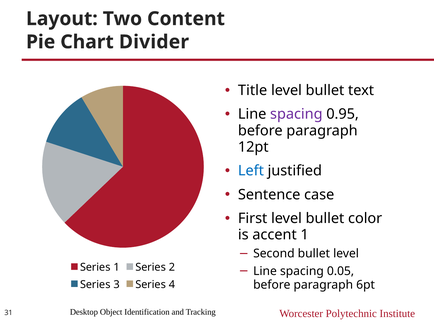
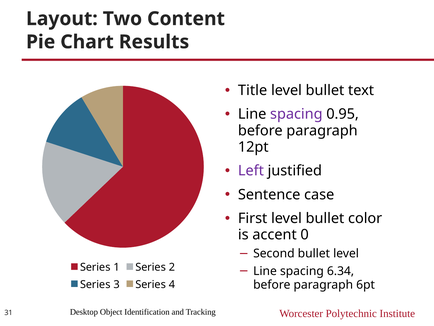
Divider: Divider -> Results (154, 42)
Left colour: blue -> purple (251, 171)
accent 1: 1 -> 0 (305, 234)
0.05: 0.05 -> 6.34 (341, 271)
